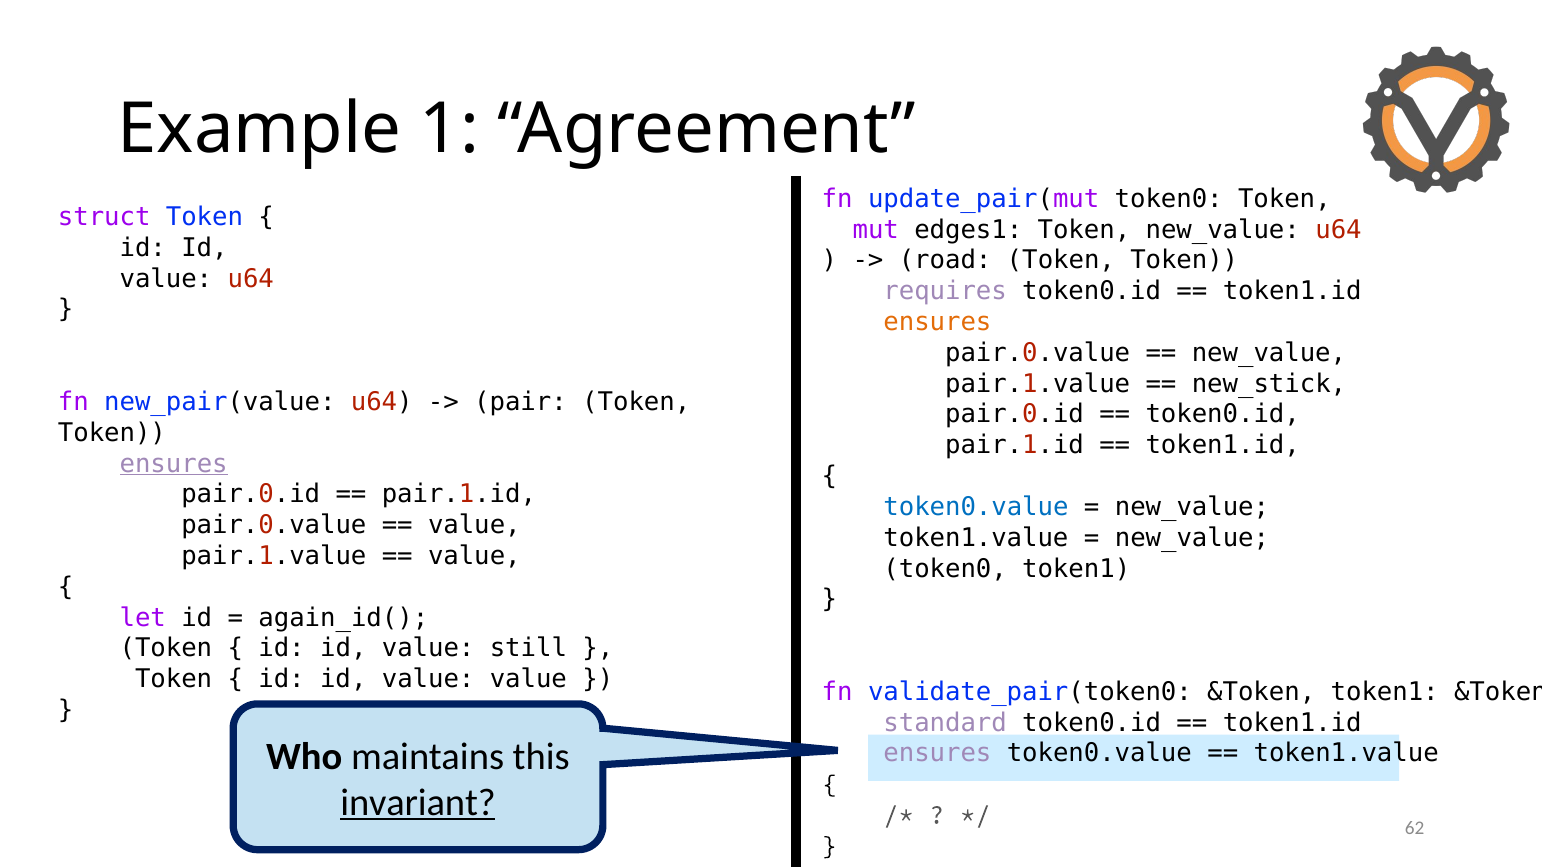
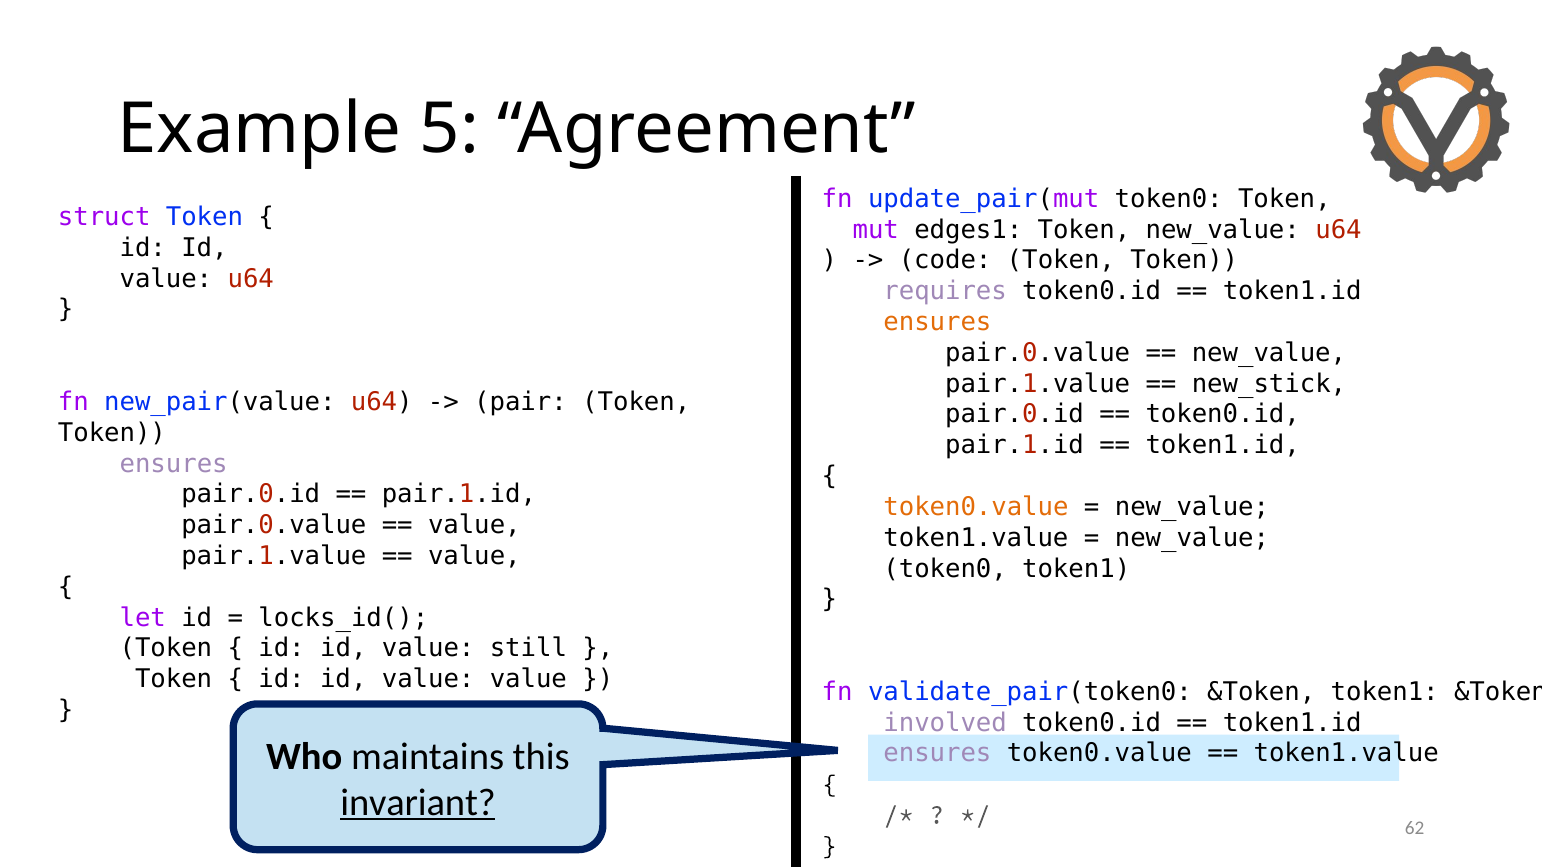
1: 1 -> 5 (450, 130)
road: road -> code (945, 261)
ensures underline: present -> none (174, 464)
token0.value colour: blue -> orange (976, 507)
again_id(: again_id( -> locks_id( (343, 618)
standard: standard -> involved (945, 723)
